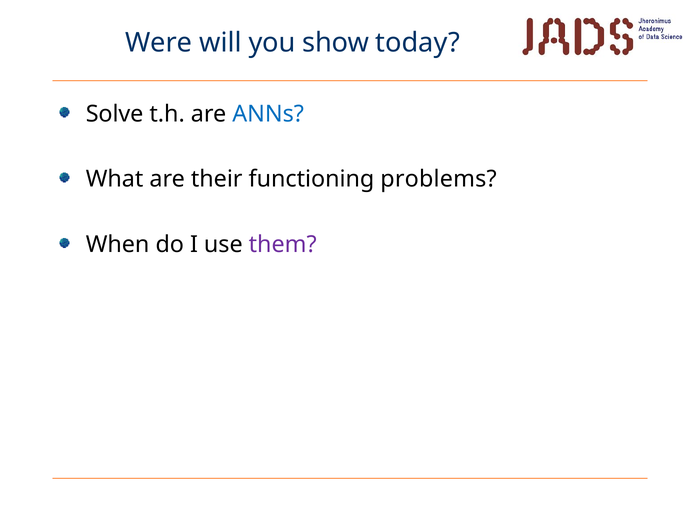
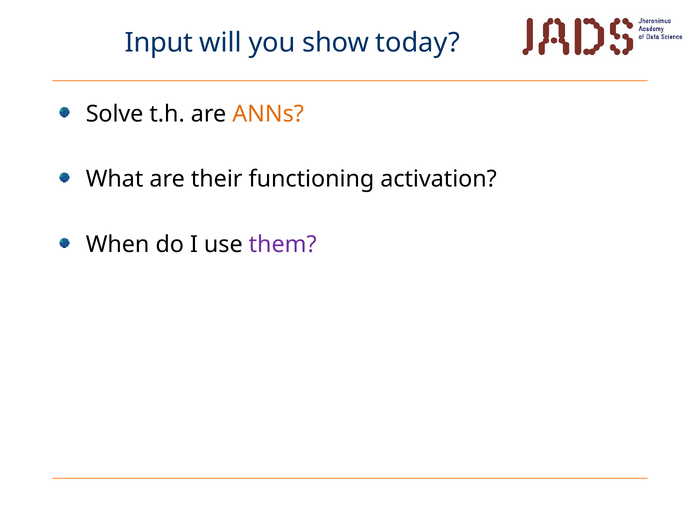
Were: Were -> Input (159, 43)
ANNs colour: blue -> orange (268, 114)
problems: problems -> activation (439, 179)
